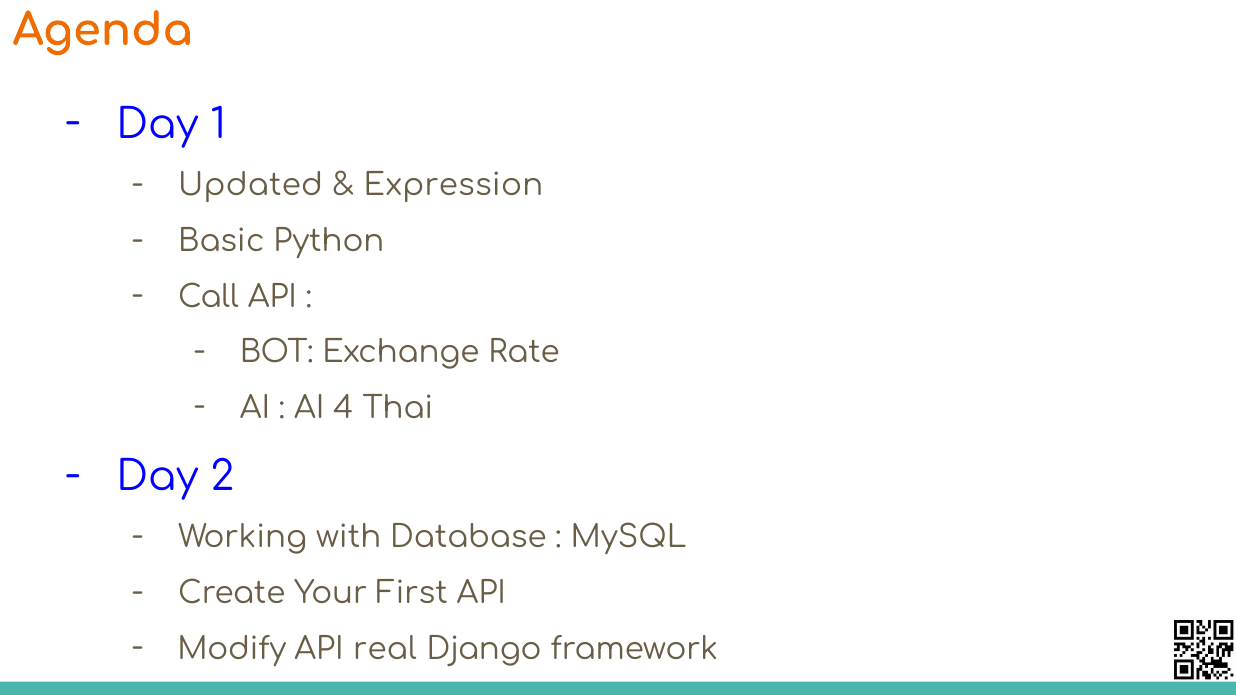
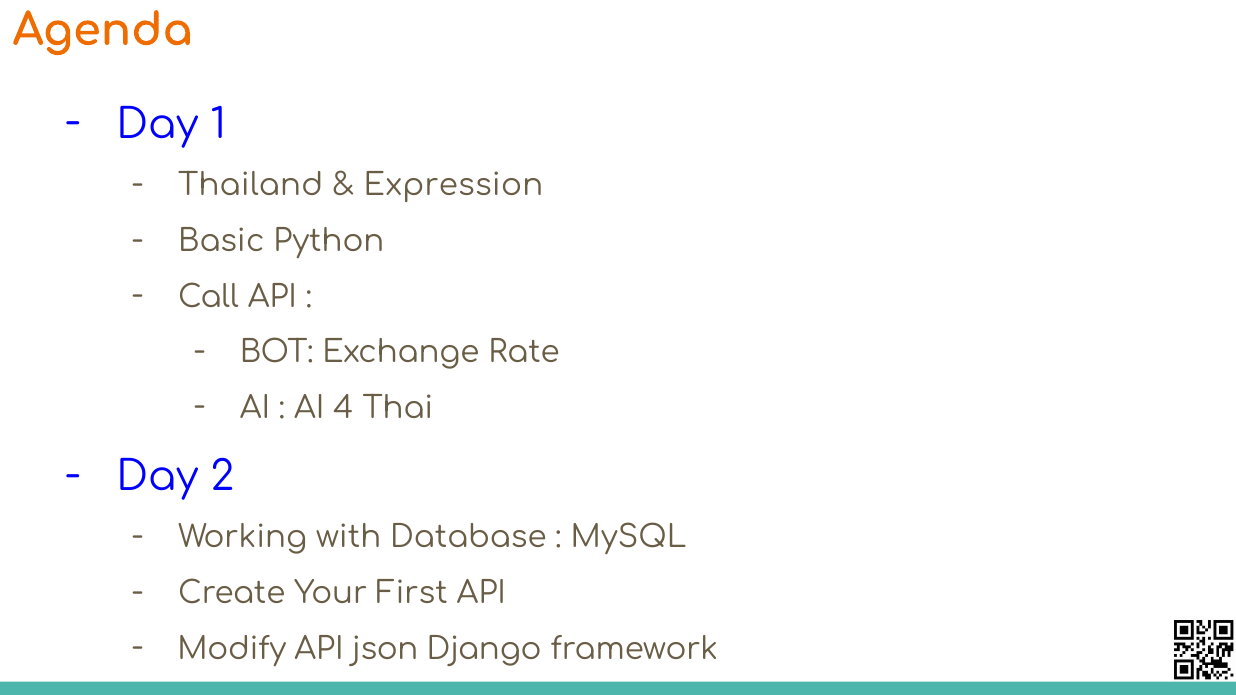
Updated: Updated -> Thailand (251, 186)
real: real -> json (385, 649)
